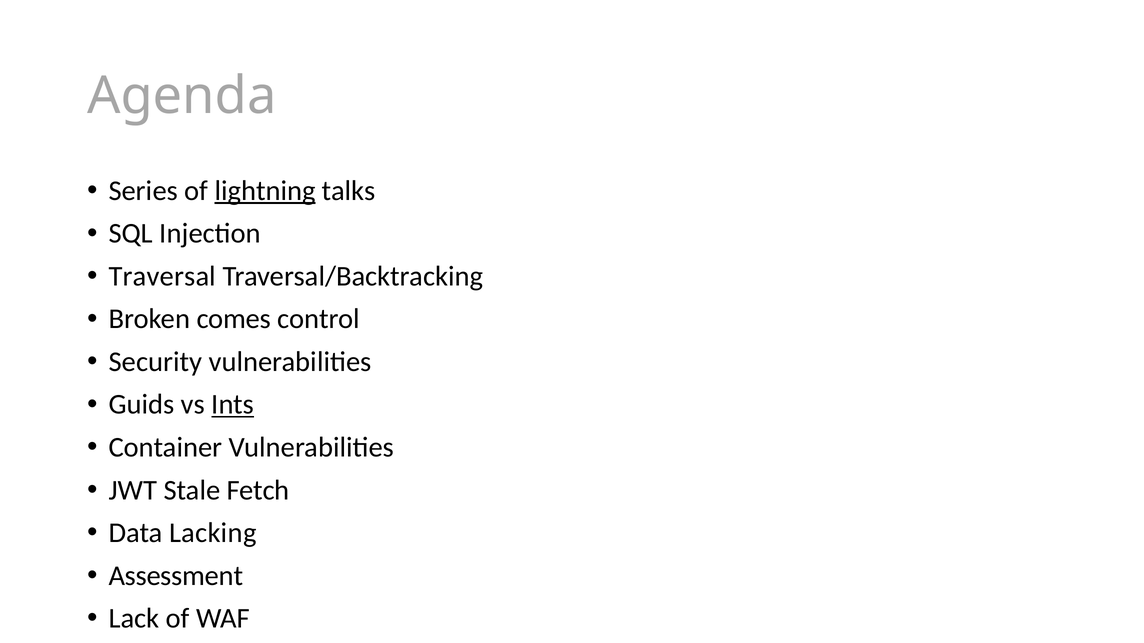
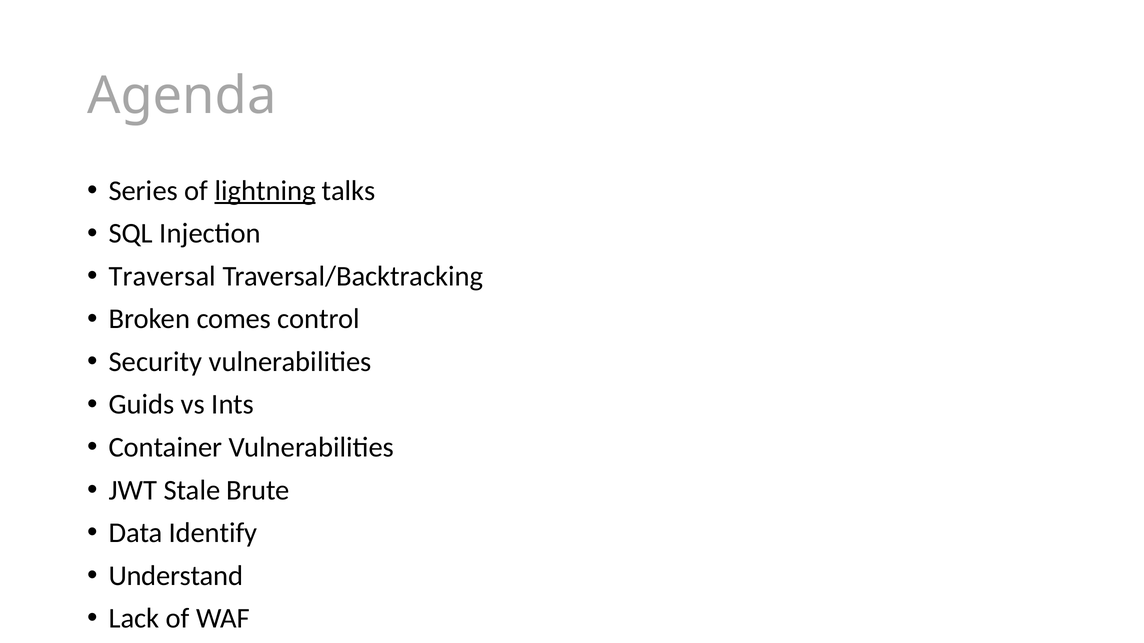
Ints underline: present -> none (233, 405)
Fetch: Fetch -> Brute (258, 490)
Lacking: Lacking -> Identify (213, 533)
Assessment: Assessment -> Understand (176, 576)
